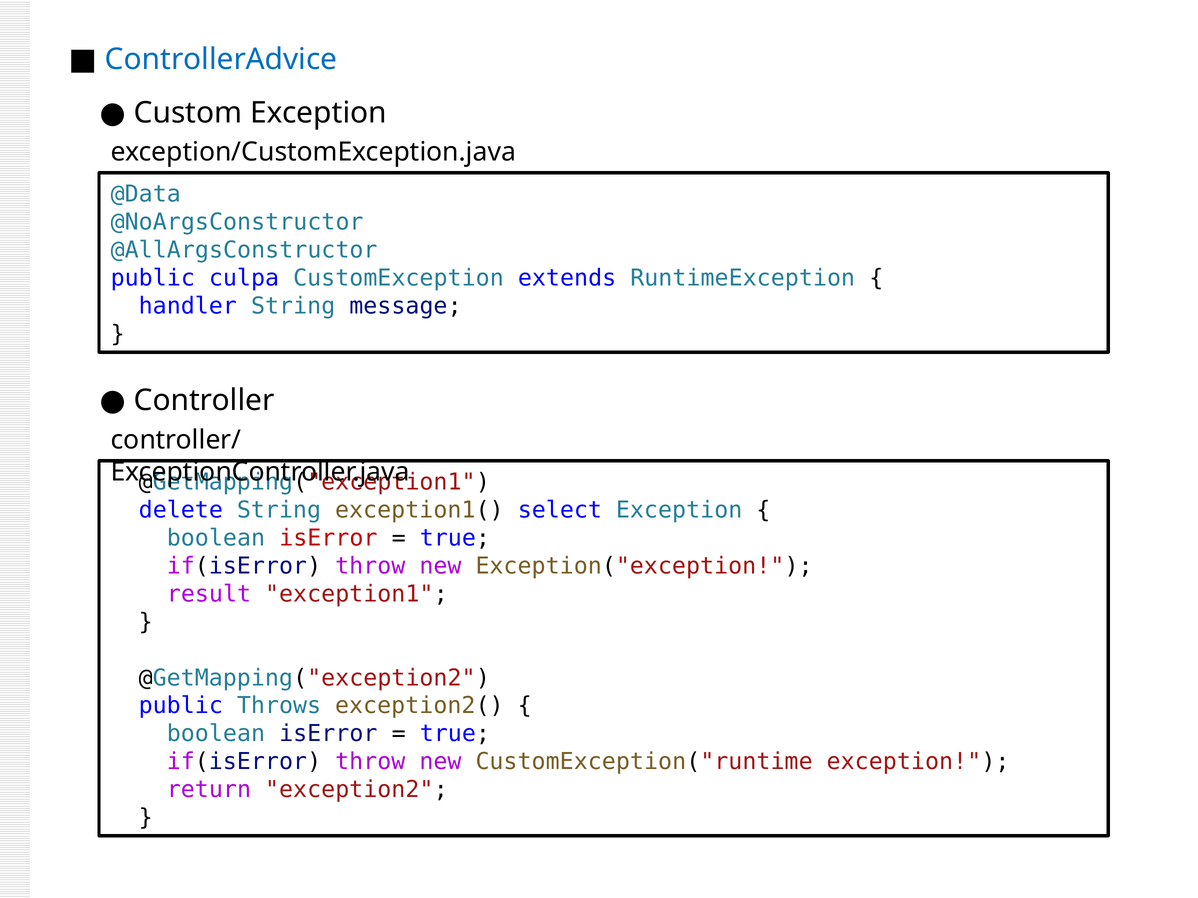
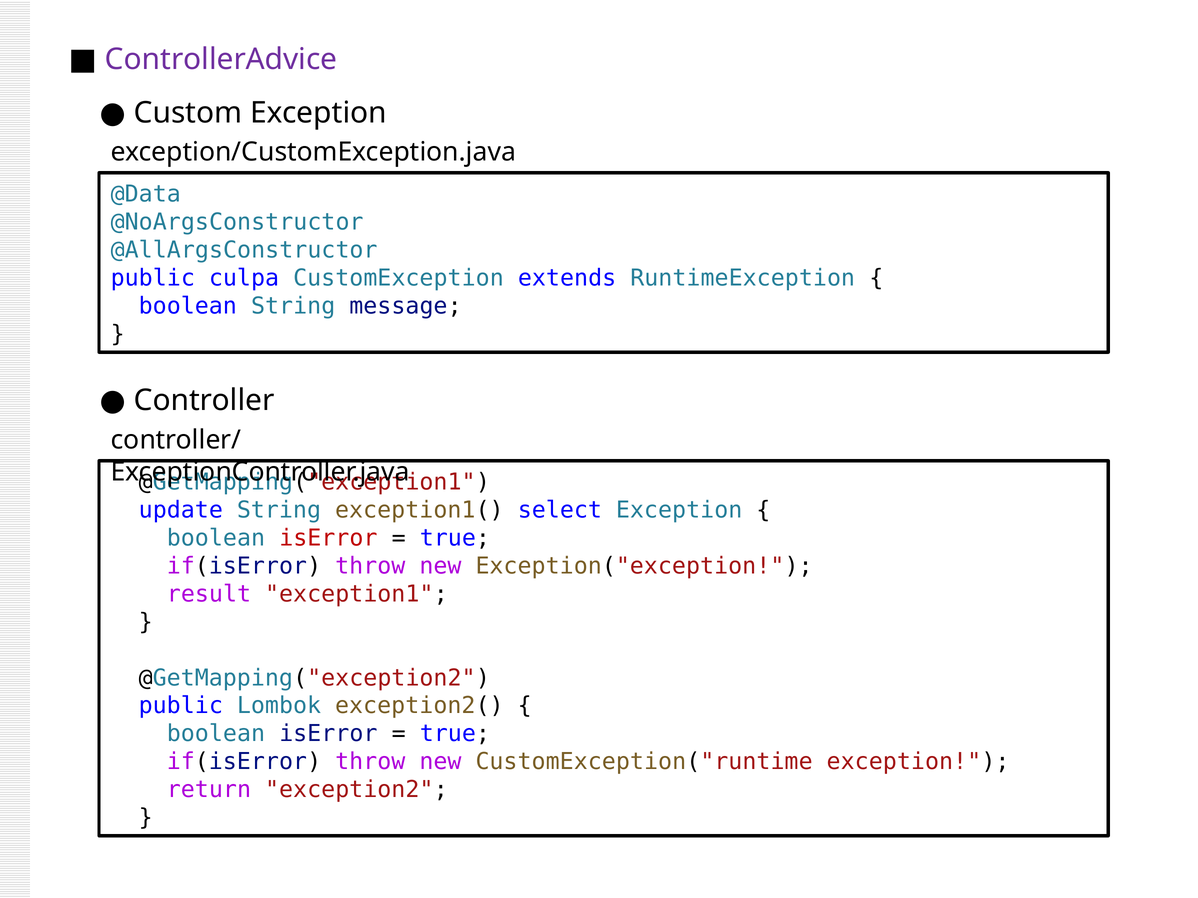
ControllerAdvice colour: blue -> purple (221, 59)
handler: handler -> boolean (188, 306)
delete: delete -> update (181, 510)
Throws: Throws -> Lombok (279, 706)
